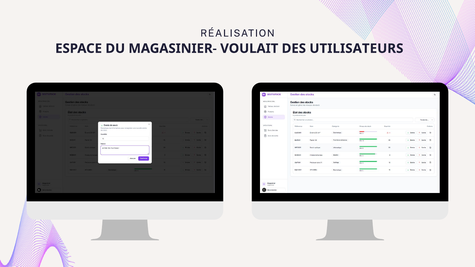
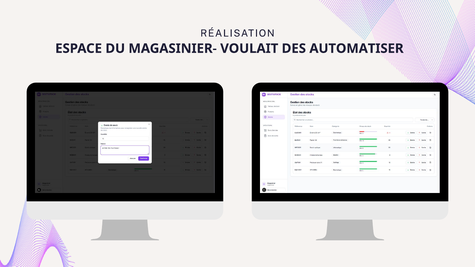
UTILISATEURS: UTILISATEURS -> AUTOMATISER (357, 49)
